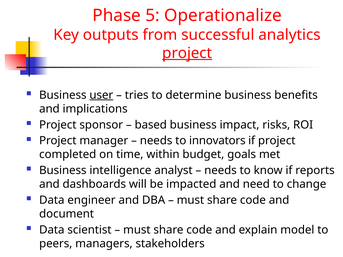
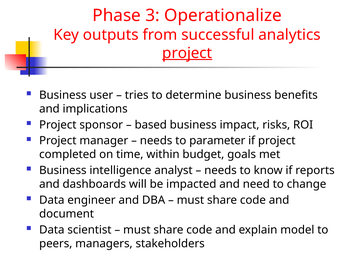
5: 5 -> 3 (153, 15)
user underline: present -> none (101, 95)
innovators: innovators -> parameter (217, 141)
